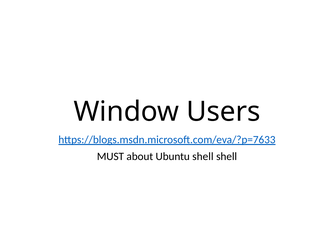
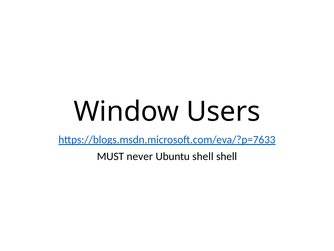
about: about -> never (140, 156)
